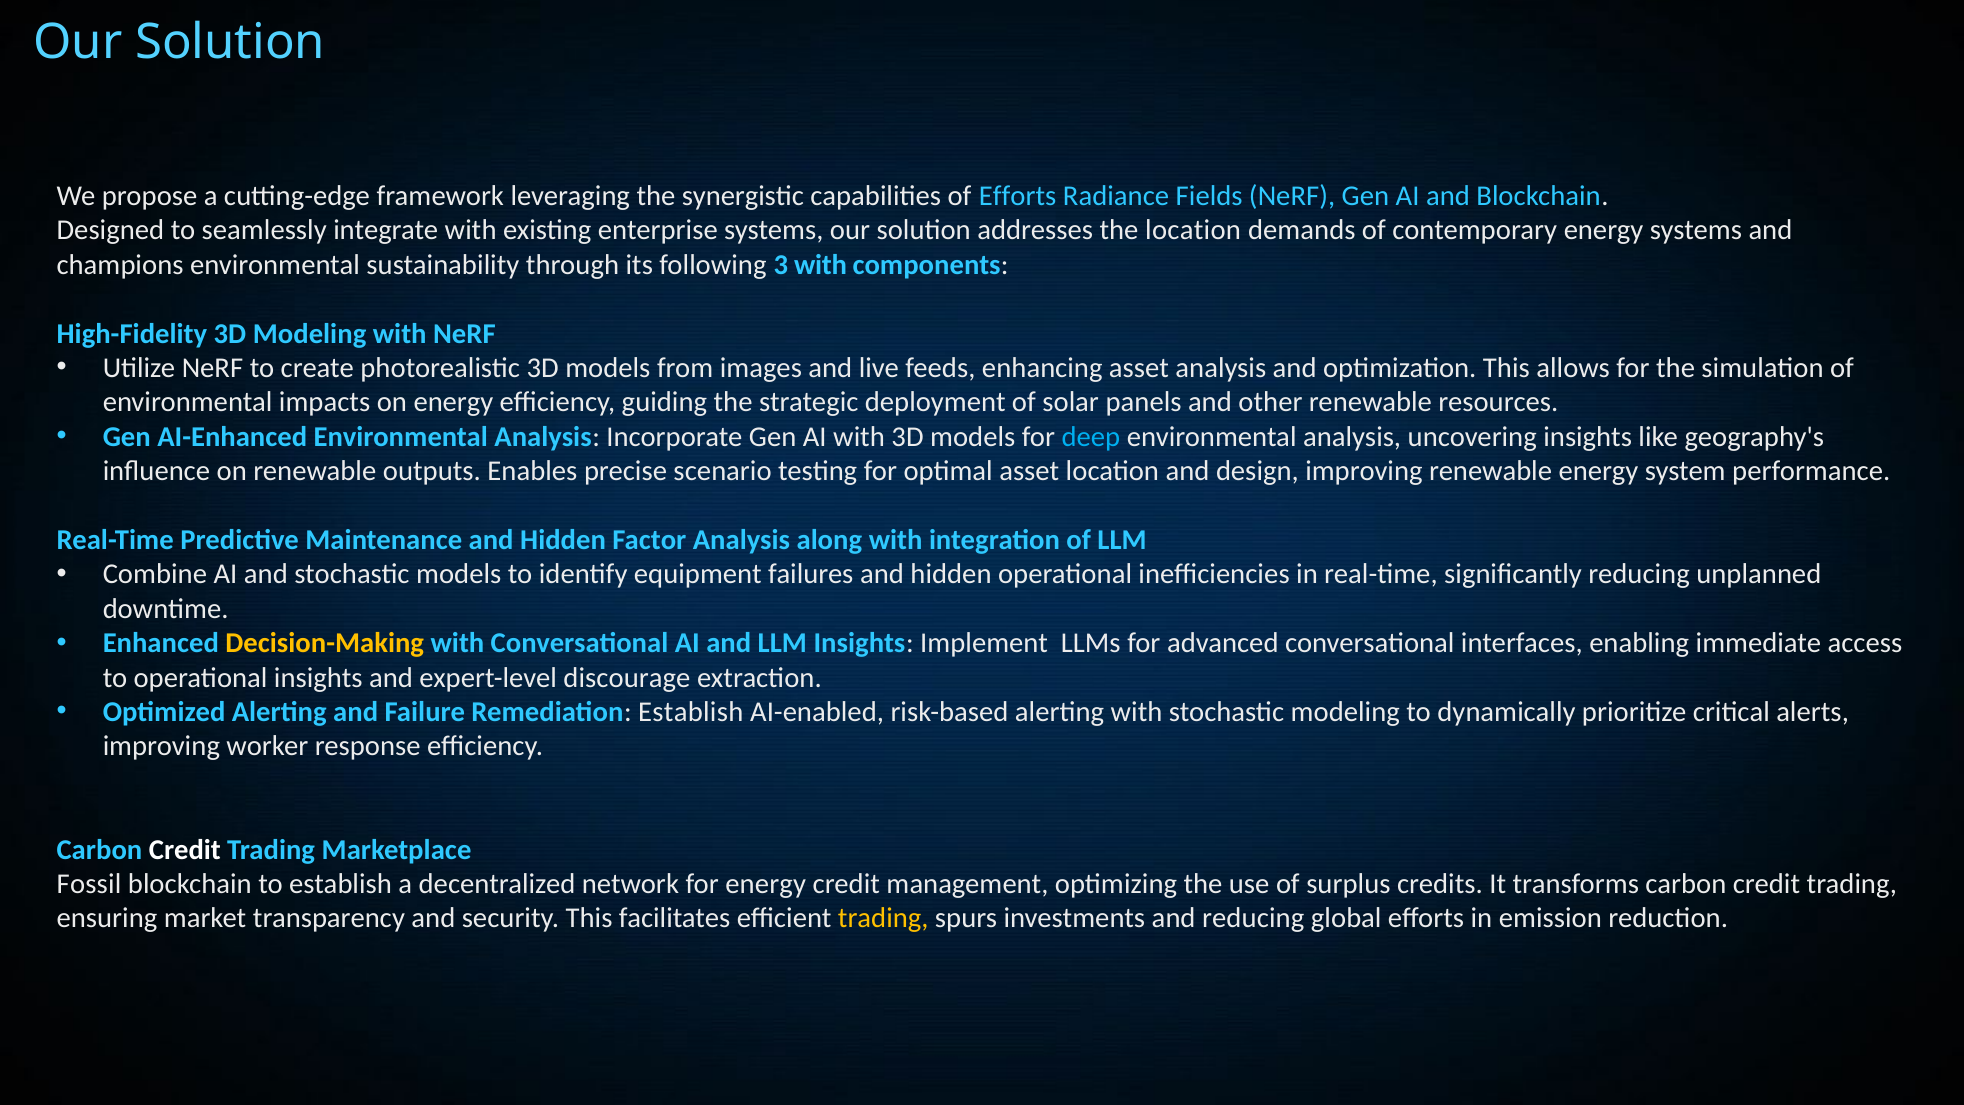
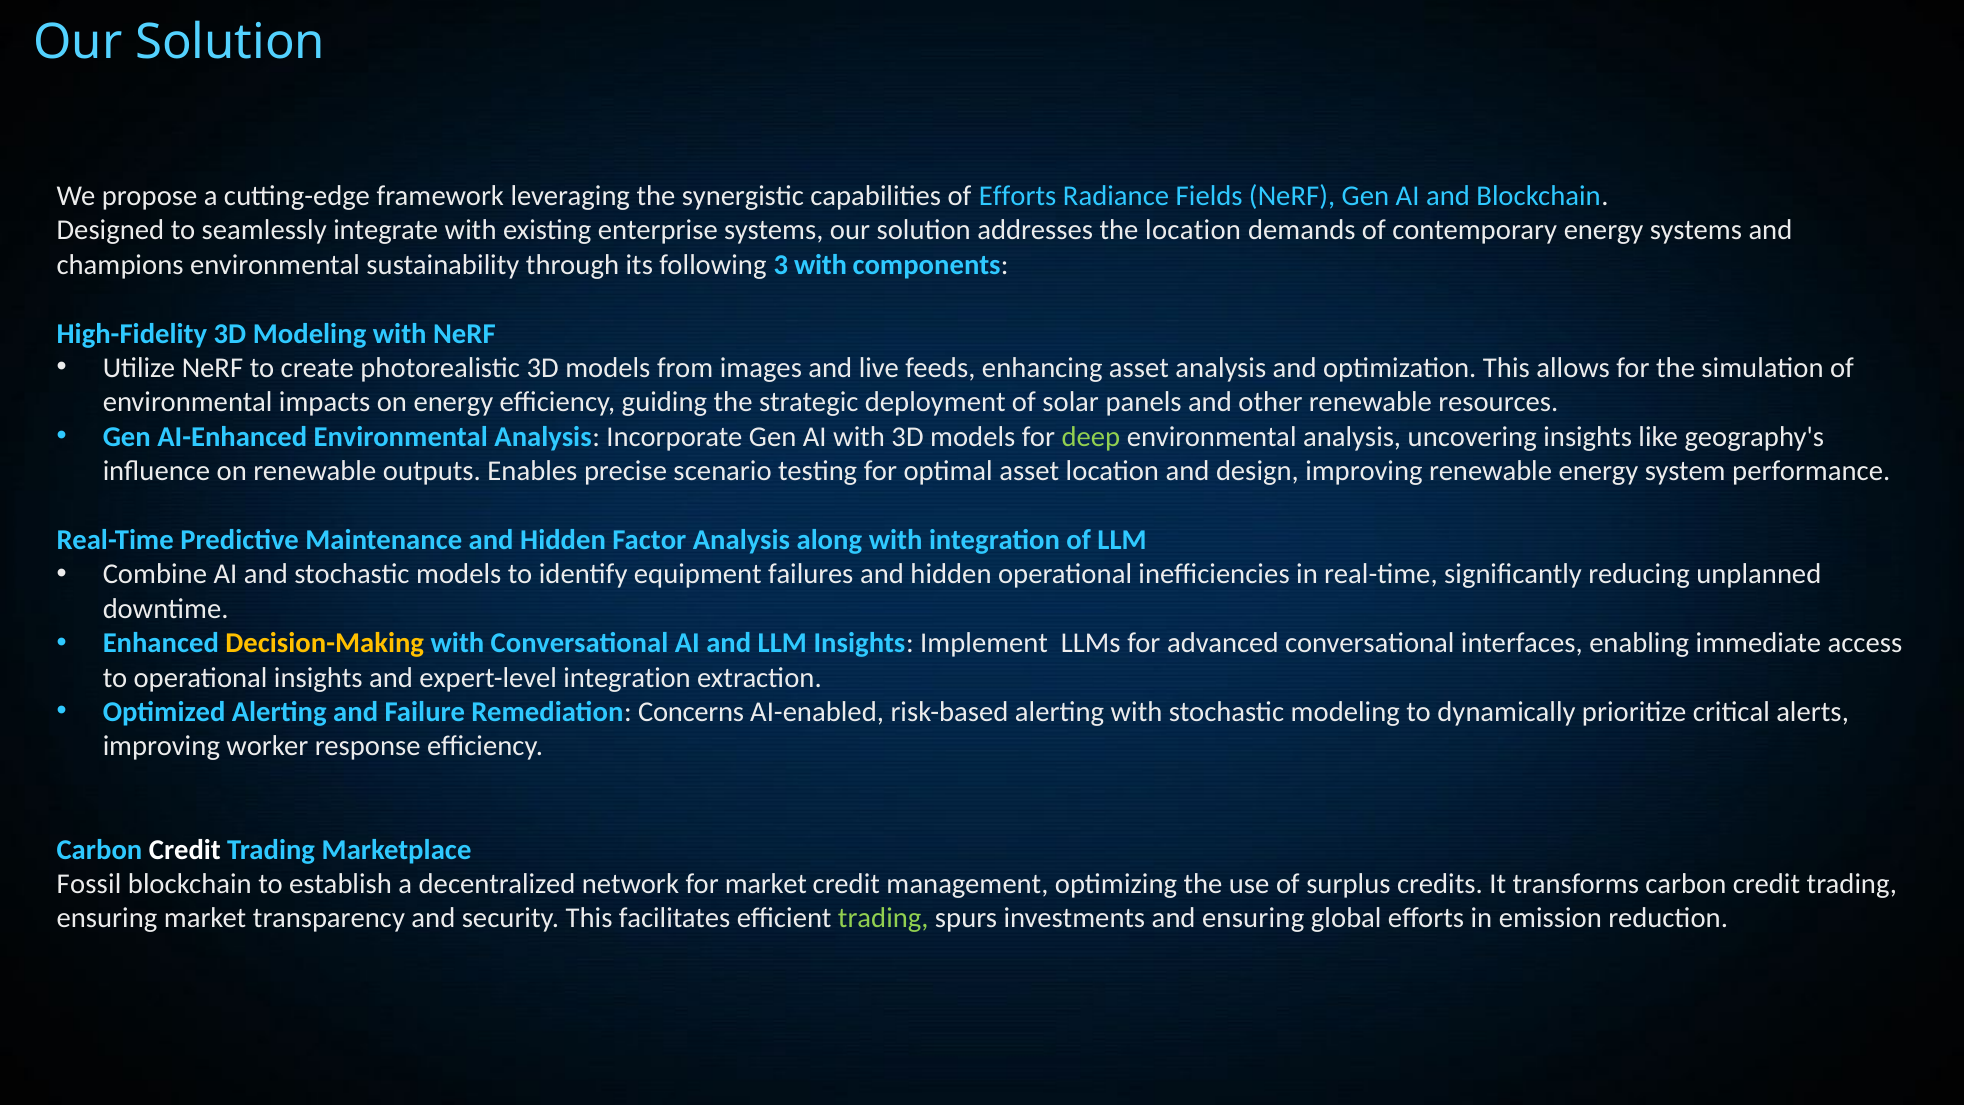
deep colour: light blue -> light green (1091, 437)
expert-level discourage: discourage -> integration (627, 678)
Remediation Establish: Establish -> Concerns (691, 712)
for energy: energy -> market (766, 884)
trading colour: yellow -> light green (883, 918)
and reducing: reducing -> ensuring (1253, 918)
